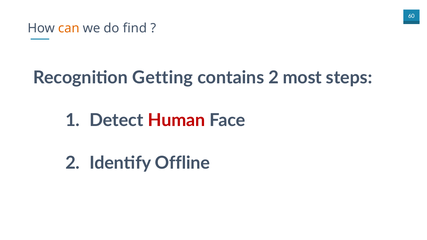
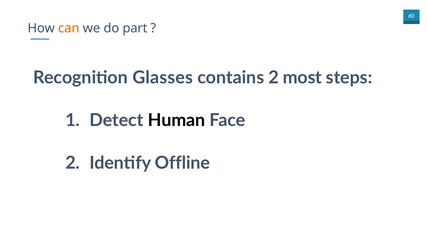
find: find -> part (135, 28)
Getting: Getting -> Glasses (163, 78)
Human colour: red -> black (177, 121)
